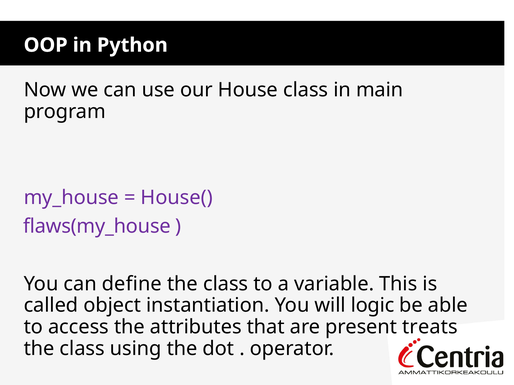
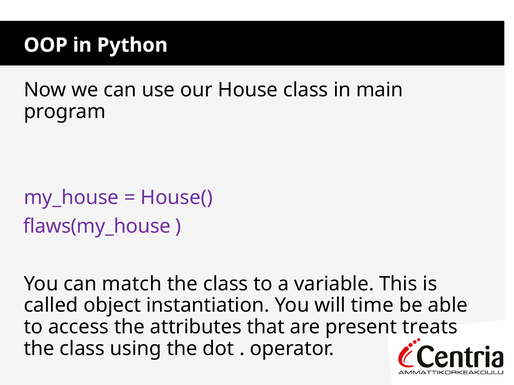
define: define -> match (132, 284)
logic: logic -> time (372, 306)
